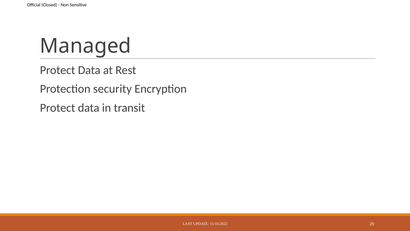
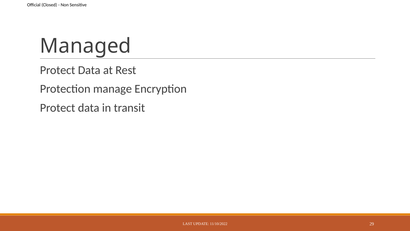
security: security -> manage (113, 89)
